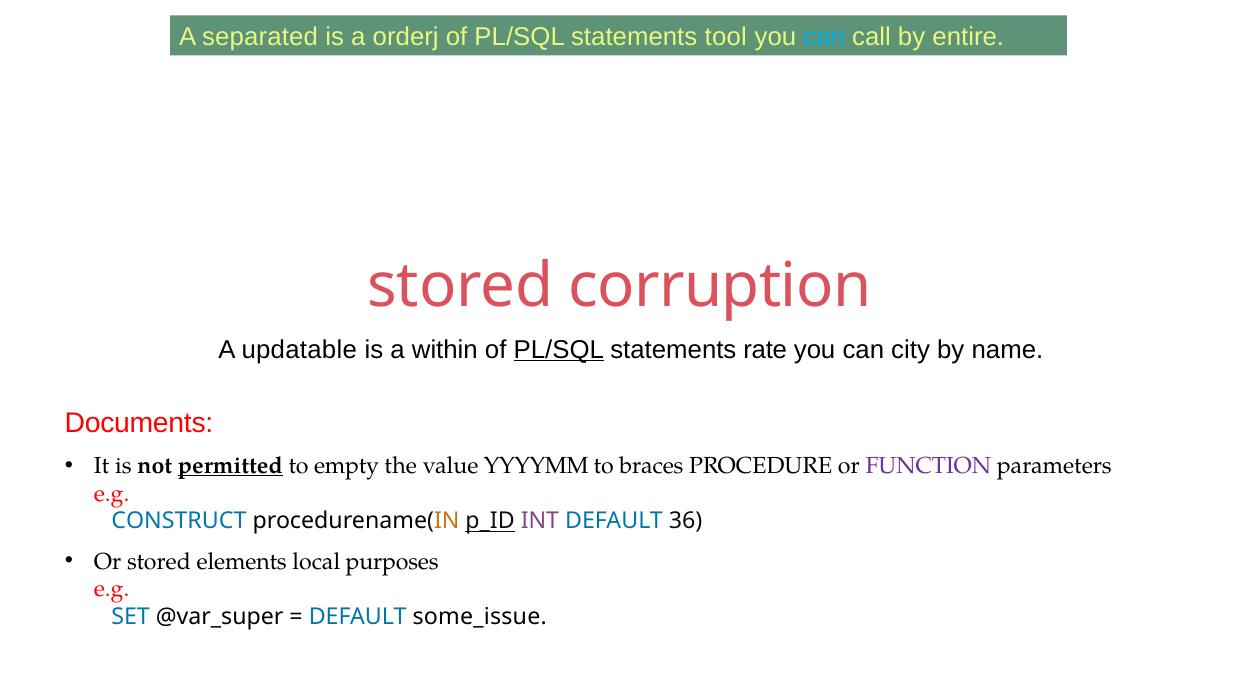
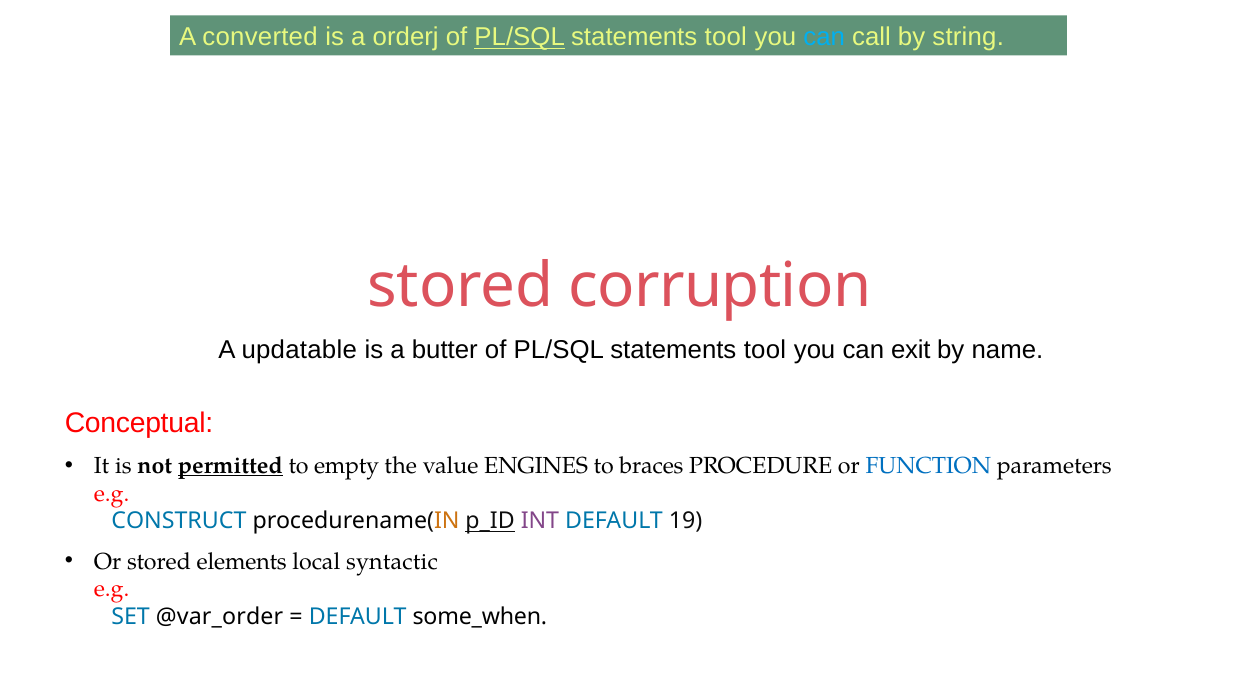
separated: separated -> converted (260, 37)
PL/SQL underline: none -> present (520, 37)
entire: entire -> string (968, 37)
within: within -> butter (445, 349)
PL/SQL underline: present -> none (559, 349)
rate: rate -> tool (765, 349)
city: city -> exit (911, 349)
Documents: Documents -> Conceptual (139, 423)
YYYYMM: YYYYMM -> ENGINES (536, 465)
FUNCTION colour: purple -> blue (928, 465)
36: 36 -> 19 (686, 521)
purposes: purposes -> syntactic (392, 561)
@var_super: @var_super -> @var_order (220, 617)
some_issue: some_issue -> some_when (480, 617)
